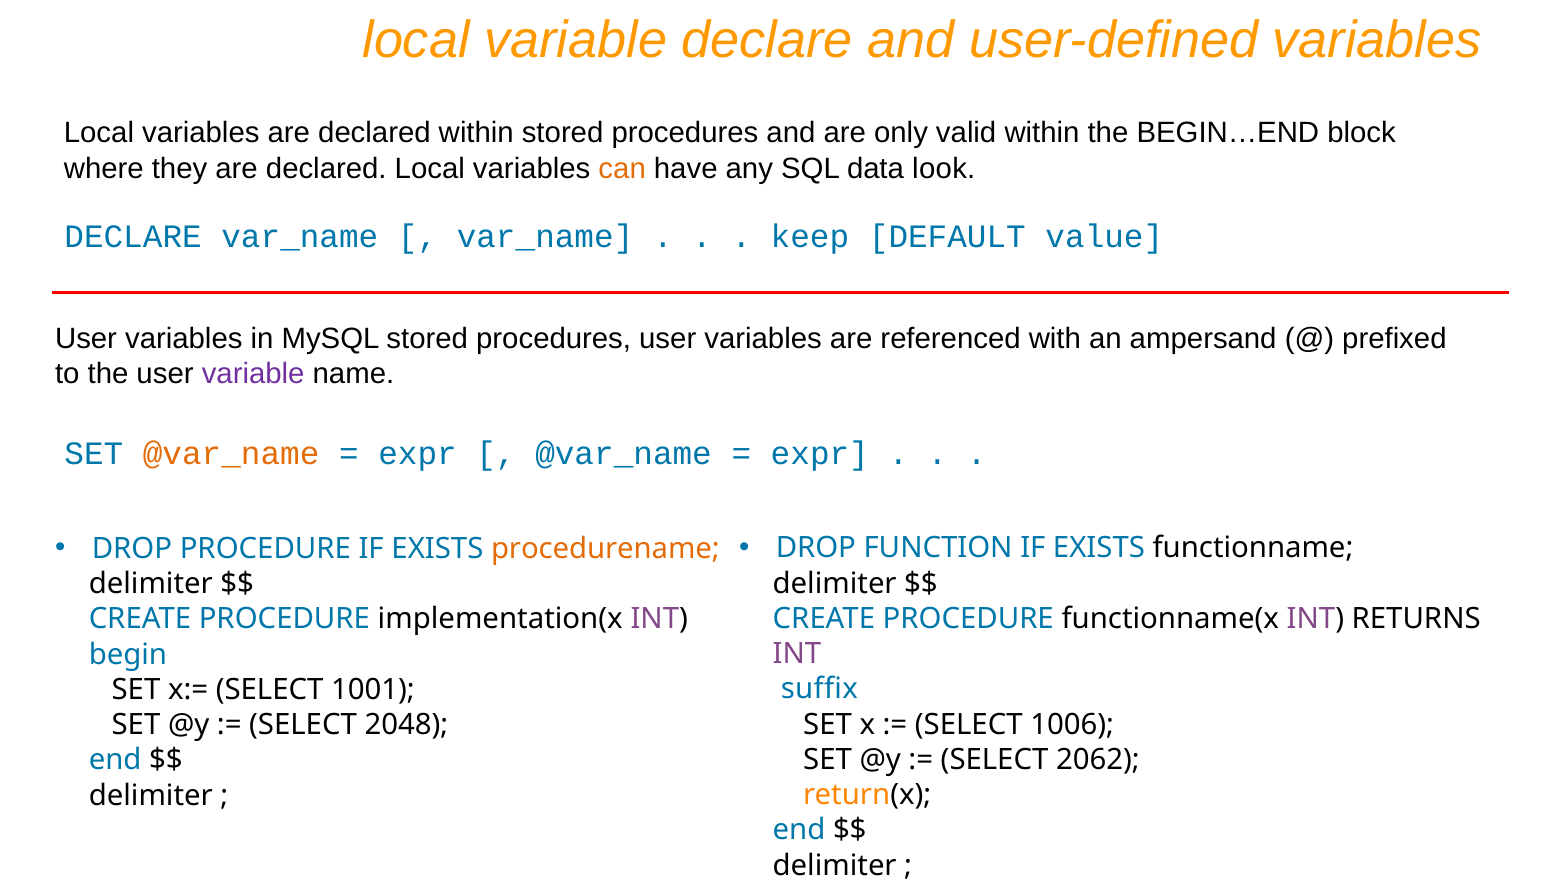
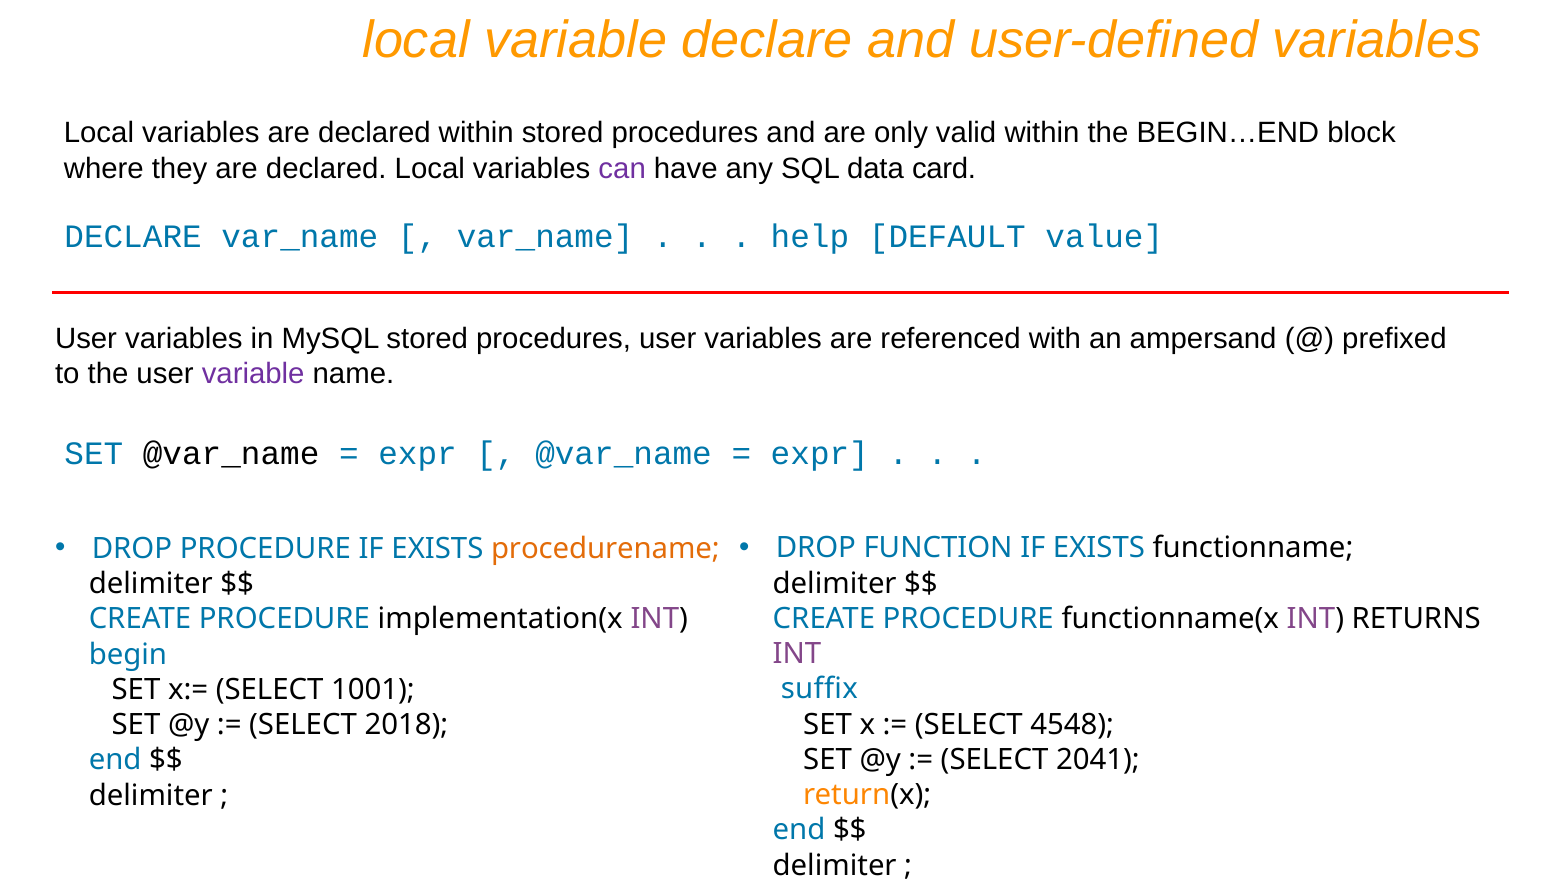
can colour: orange -> purple (622, 168)
look: look -> card (944, 168)
keep: keep -> help (810, 237)
@var_name colour: orange -> black (231, 454)
1006: 1006 -> 4548 (1072, 724)
2048: 2048 -> 2018 (406, 725)
2062: 2062 -> 2041 (1098, 760)
